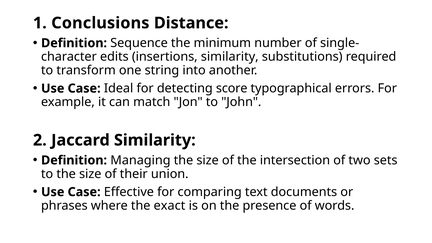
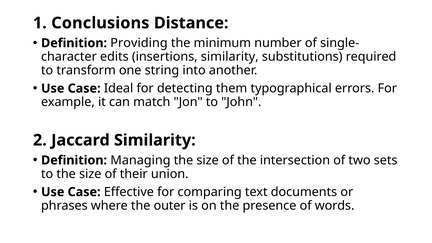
Sequence: Sequence -> Providing (139, 43)
score: score -> them (232, 88)
exact: exact -> outer (170, 206)
